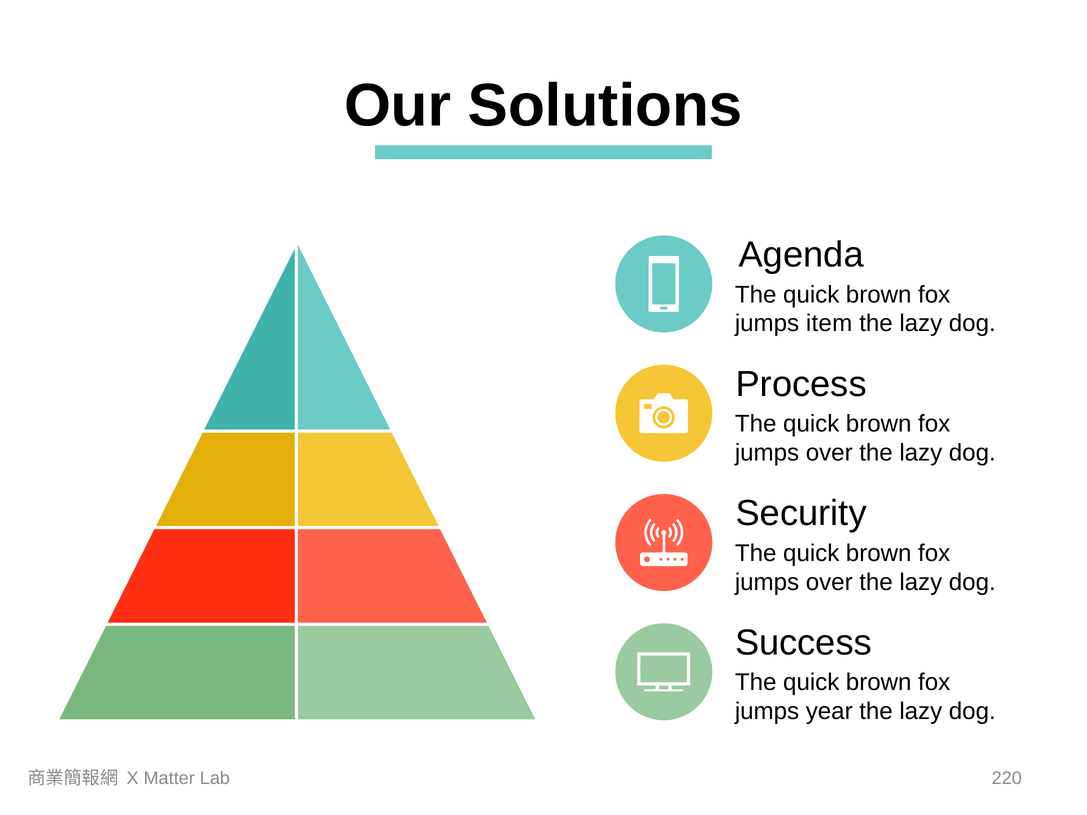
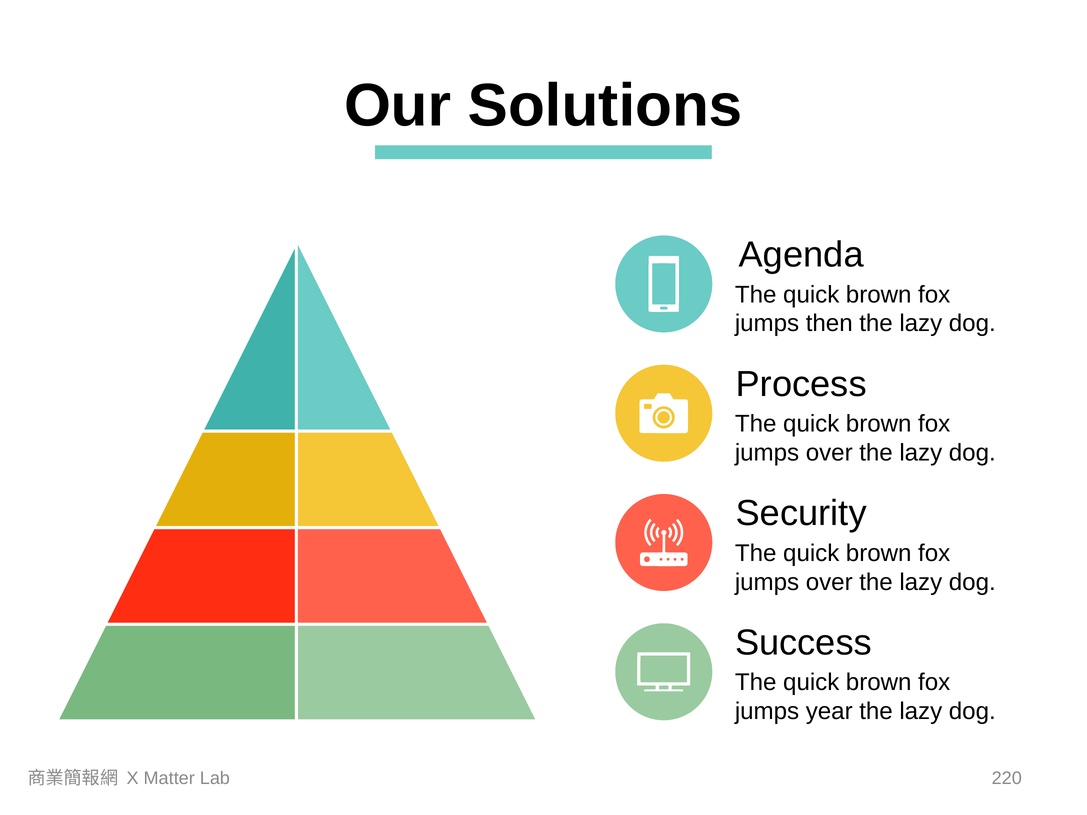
item: item -> then (829, 324)
